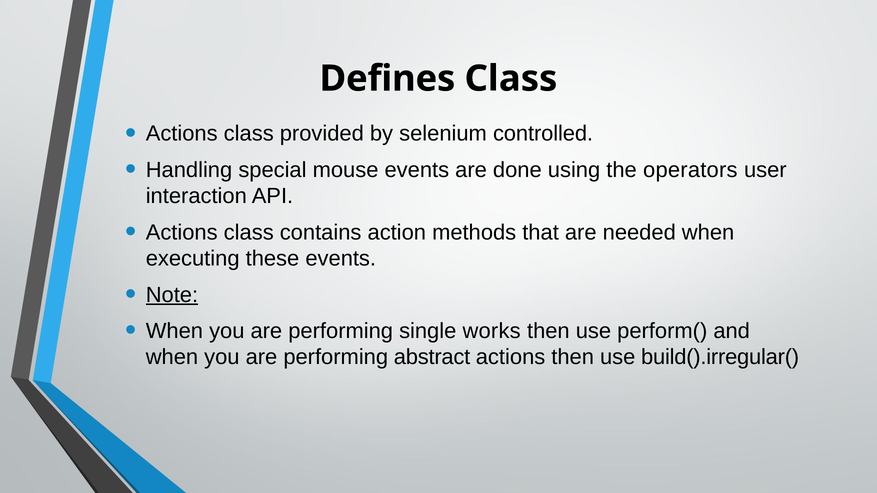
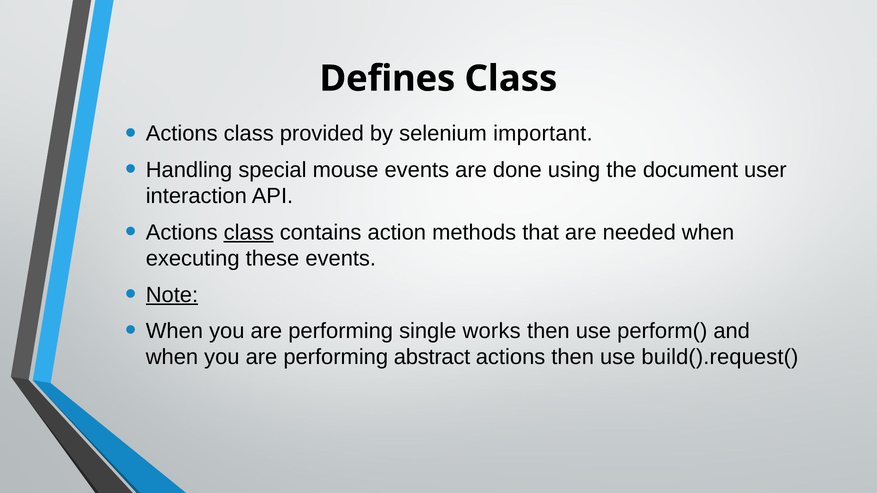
controlled: controlled -> important (543, 134)
operators: operators -> document (690, 170)
class underline: none -> present (249, 232)
build().irregular(: build().irregular( -> build().request( (720, 357)
